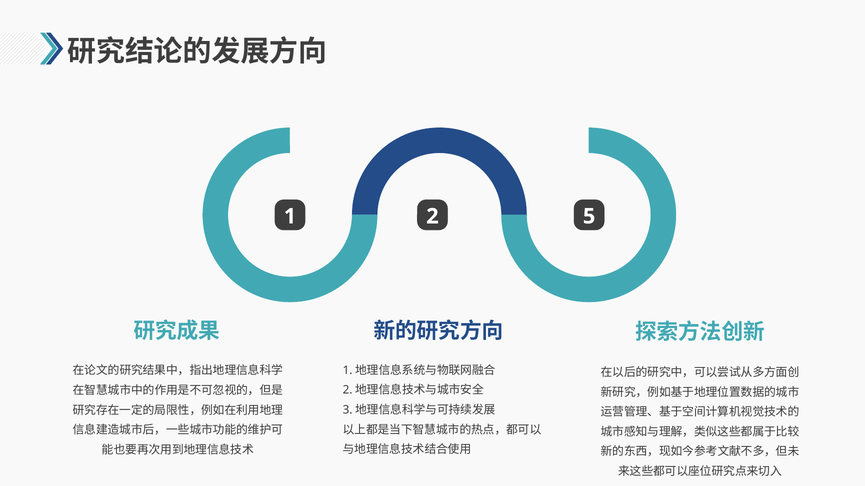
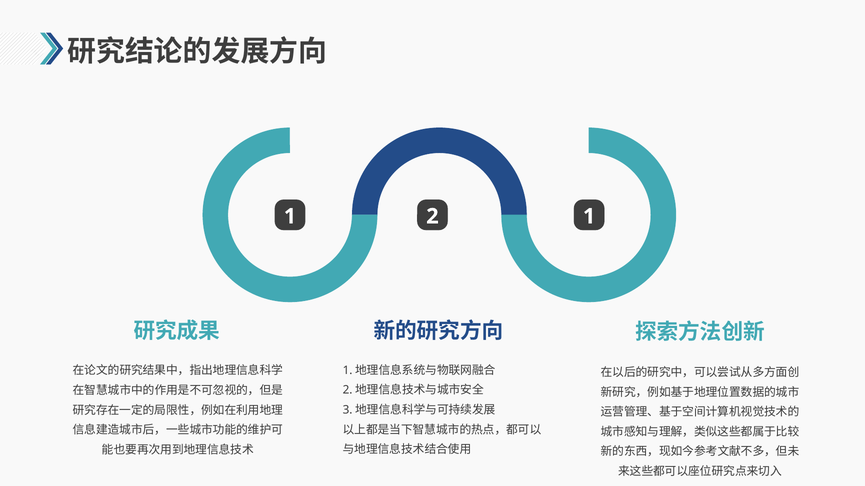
2 5: 5 -> 1 (589, 217)
